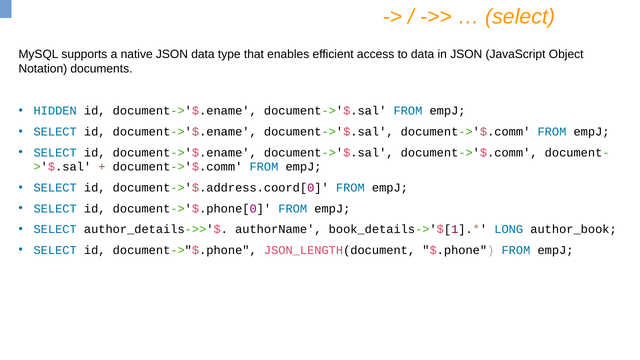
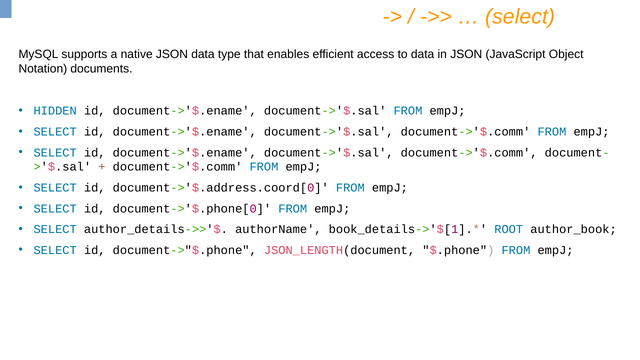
LONG: LONG -> ROOT (509, 229)
